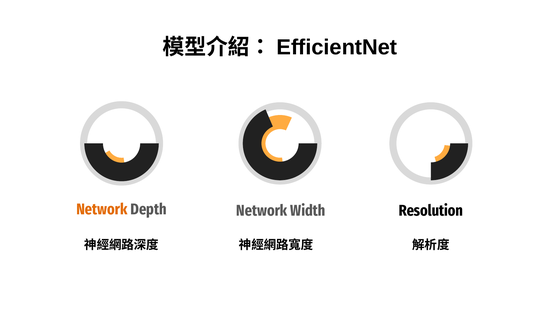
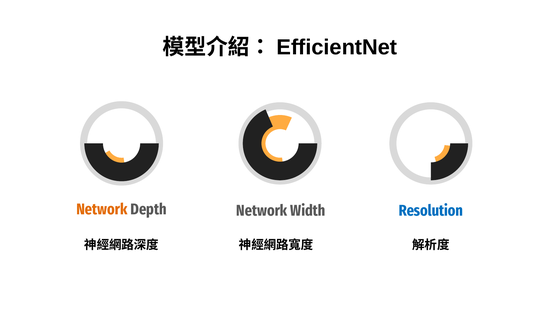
Resolution colour: black -> blue (431, 211)
